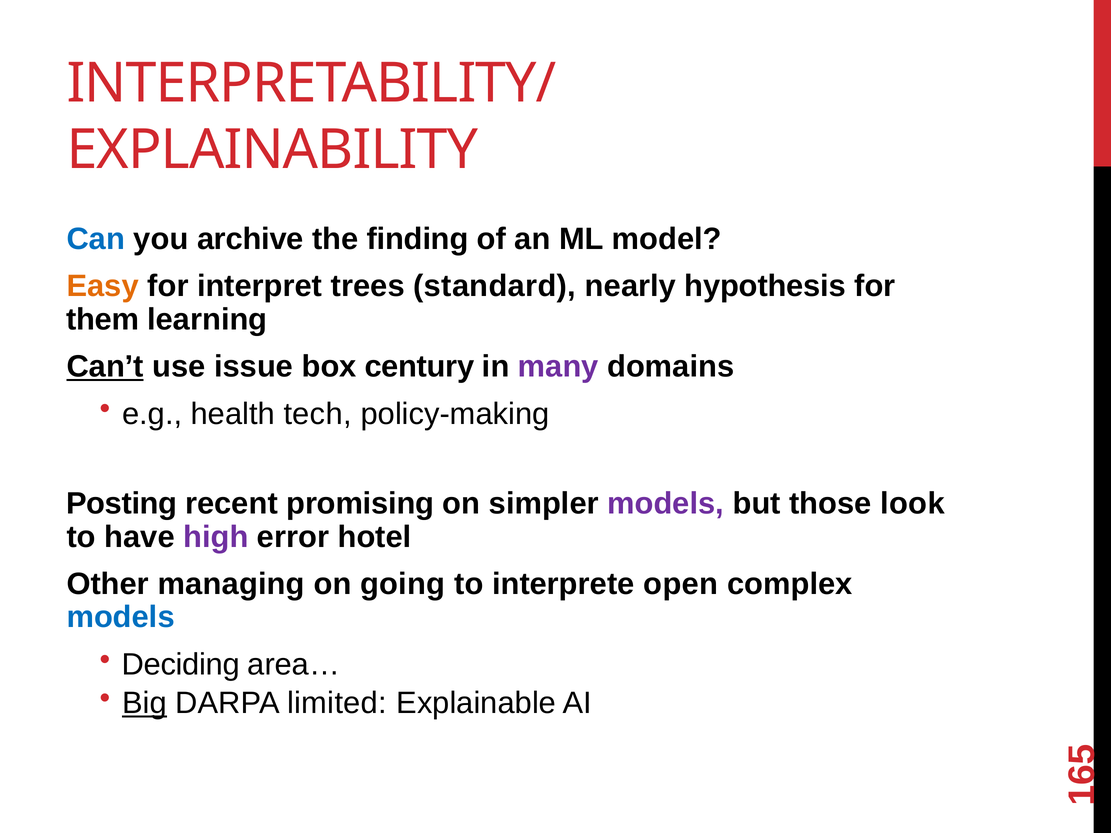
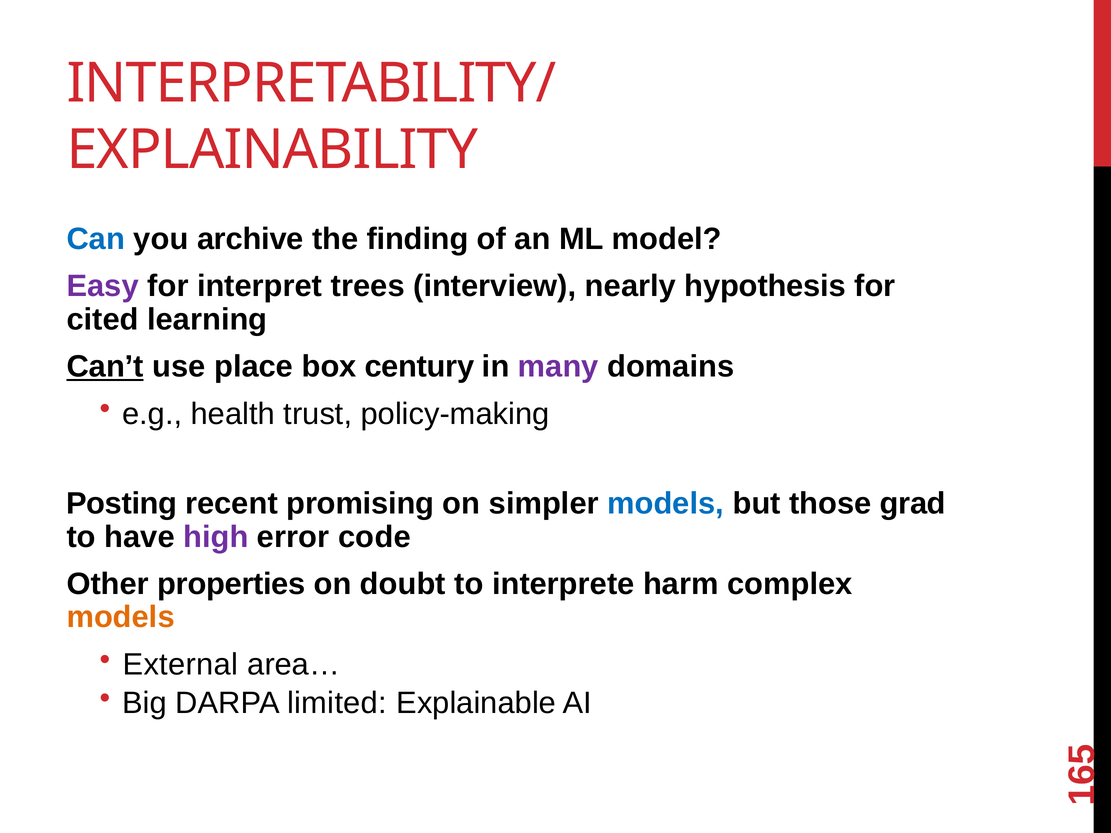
Easy colour: orange -> purple (103, 286)
standard: standard -> interview (495, 286)
them: them -> cited (103, 320)
issue: issue -> place (254, 367)
tech: tech -> trust (318, 414)
models colour: purple -> blue (666, 504)
look: look -> grad (913, 504)
hotel: hotel -> code (374, 537)
managing: managing -> properties (231, 584)
going: going -> doubt (403, 584)
open: open -> harm (681, 584)
models colour: blue -> orange (121, 617)
Deciding: Deciding -> External (180, 665)
Big underline: present -> none (145, 703)
